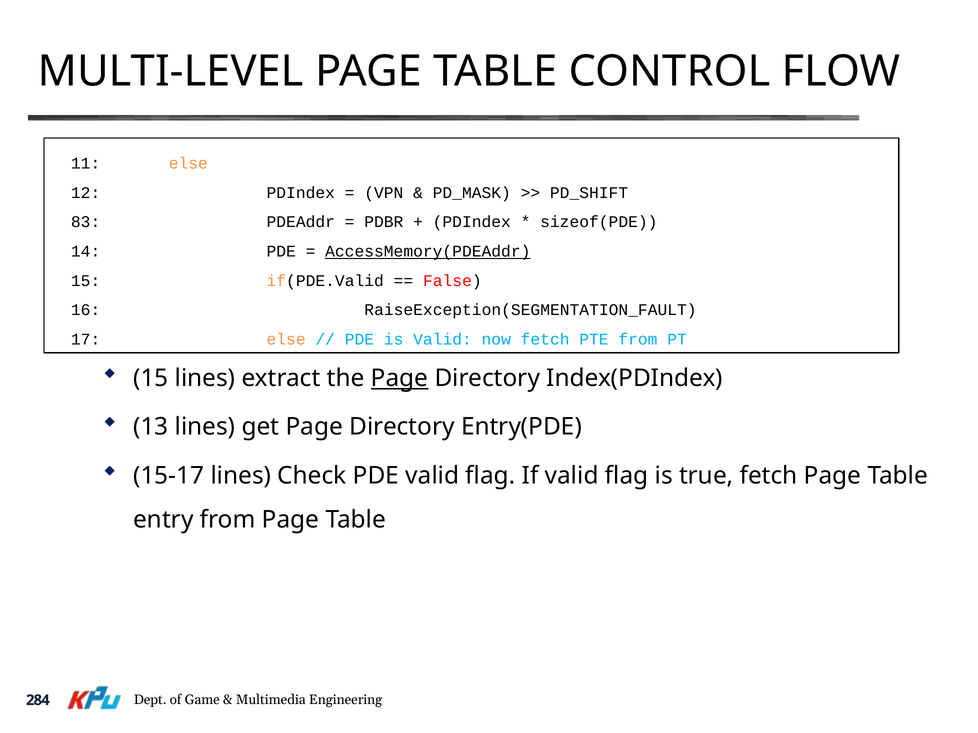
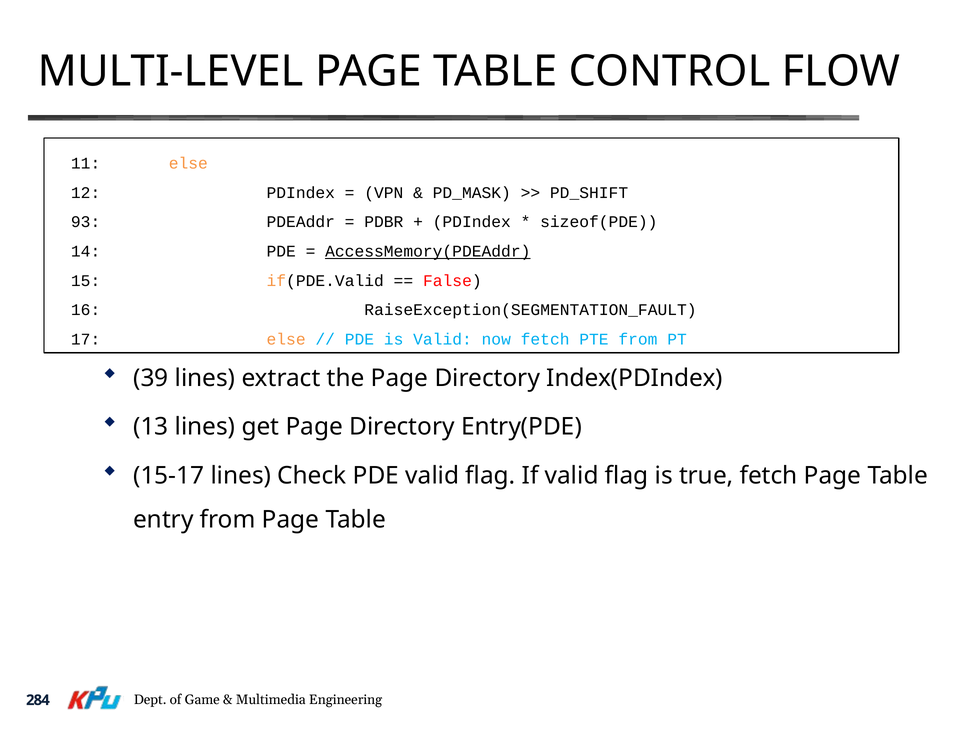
83: 83 -> 93 (86, 222)
15: 15 -> 39 (151, 378)
Page underline: present -> none (400, 378)
